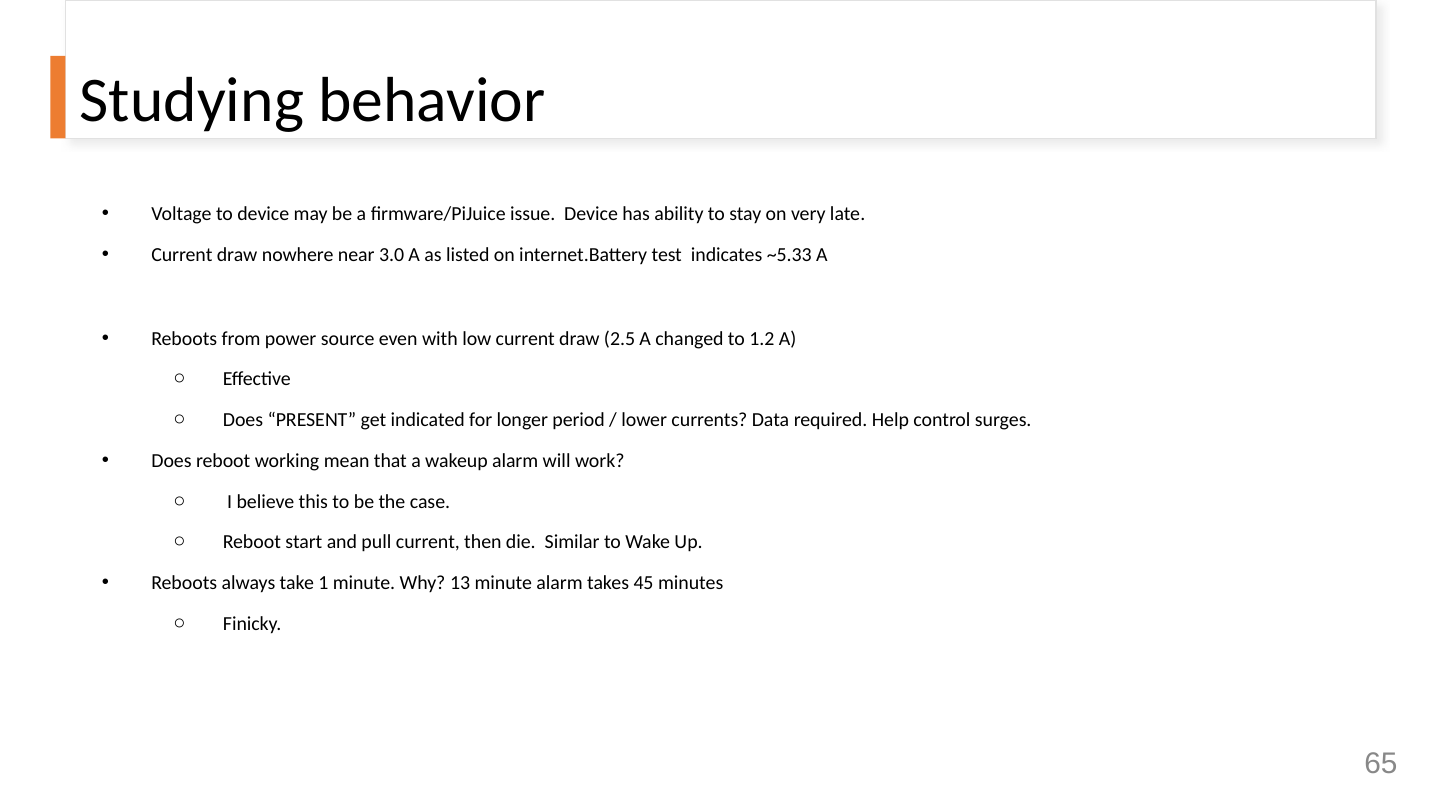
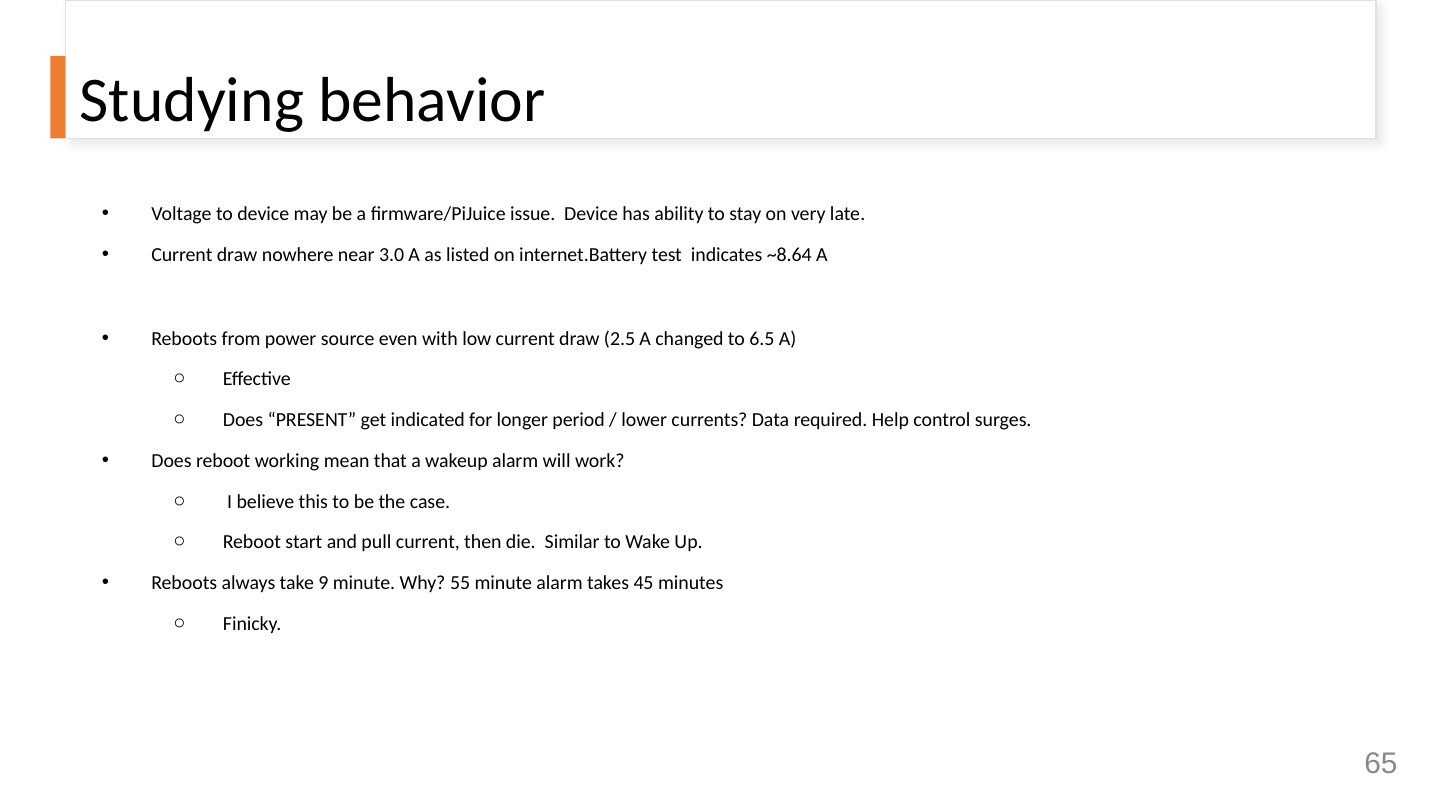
~5.33: ~5.33 -> ~8.64 (789, 255)
1.2: 1.2 -> 6.5 (762, 339)
1: 1 -> 9 (323, 583)
13: 13 -> 55 (460, 583)
